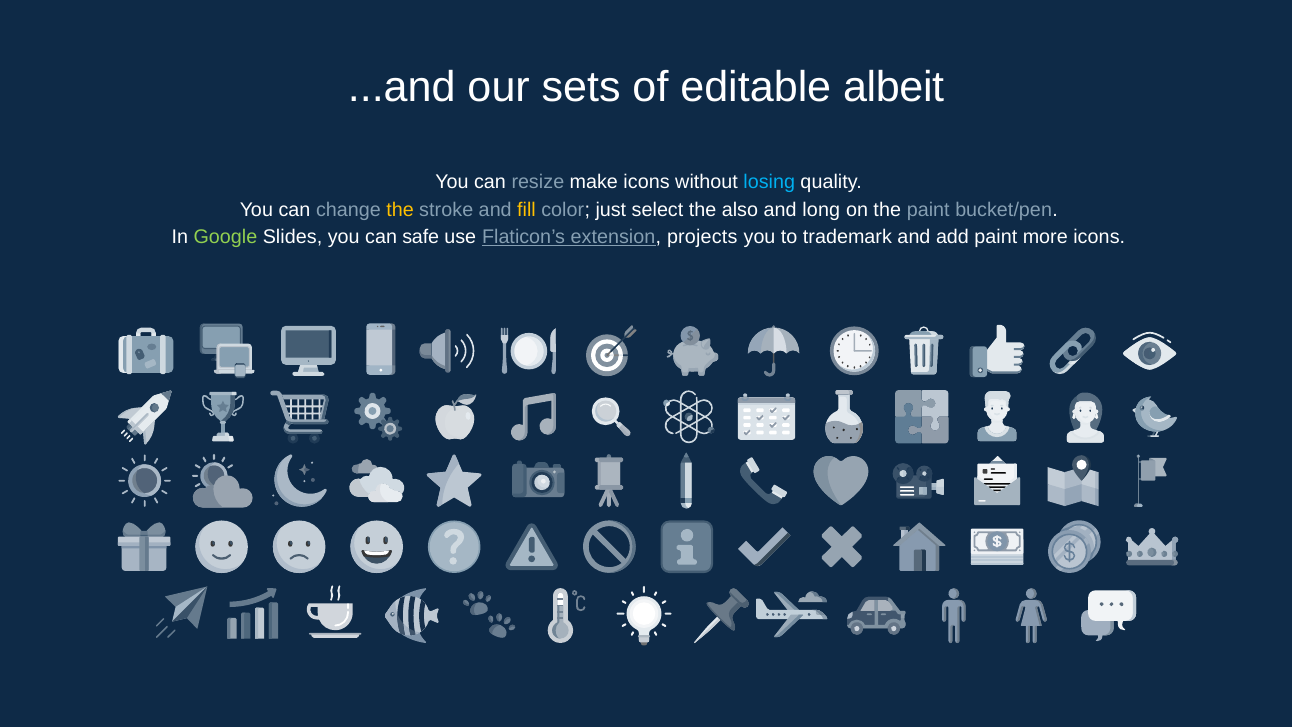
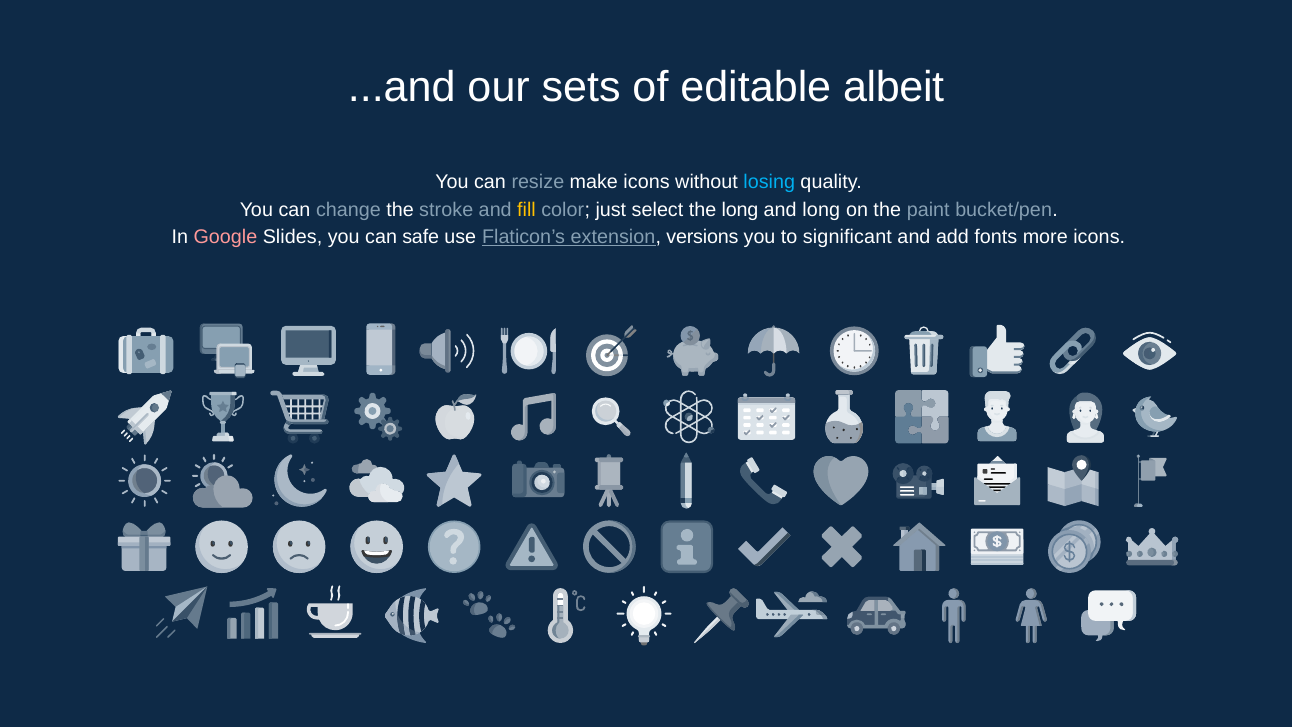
the colour: yellow -> white (400, 210)
the also: also -> long (740, 210)
Google colour: light green -> pink (225, 237)
projects: projects -> versions (702, 237)
trademark: trademark -> significant (847, 237)
add paint: paint -> fonts (996, 237)
